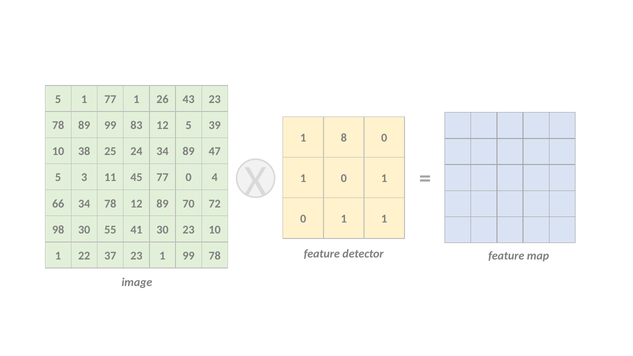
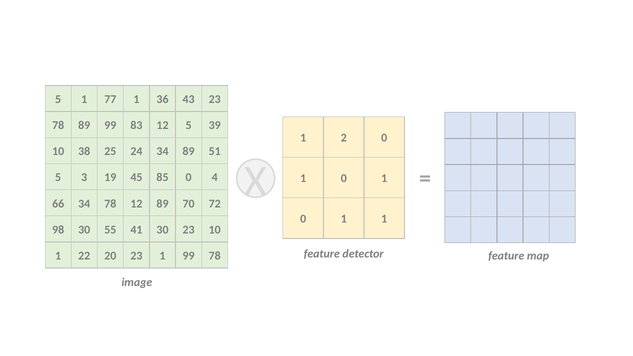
26: 26 -> 36 (163, 99)
8: 8 -> 2 (344, 138)
47: 47 -> 51 (215, 152)
11: 11 -> 19 (110, 178)
45 77: 77 -> 85 (163, 178)
37: 37 -> 20 (110, 256)
